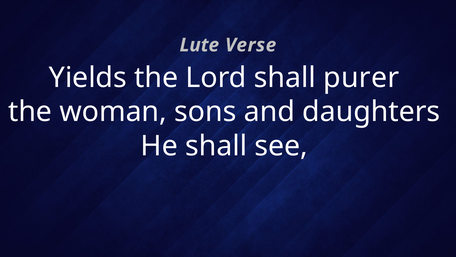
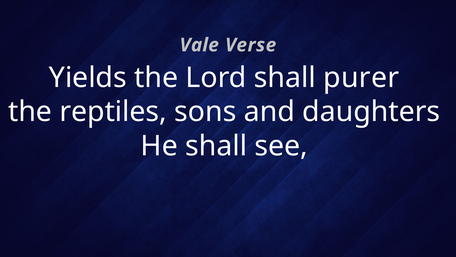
Lute: Lute -> Vale (199, 45)
woman: woman -> reptiles (113, 112)
